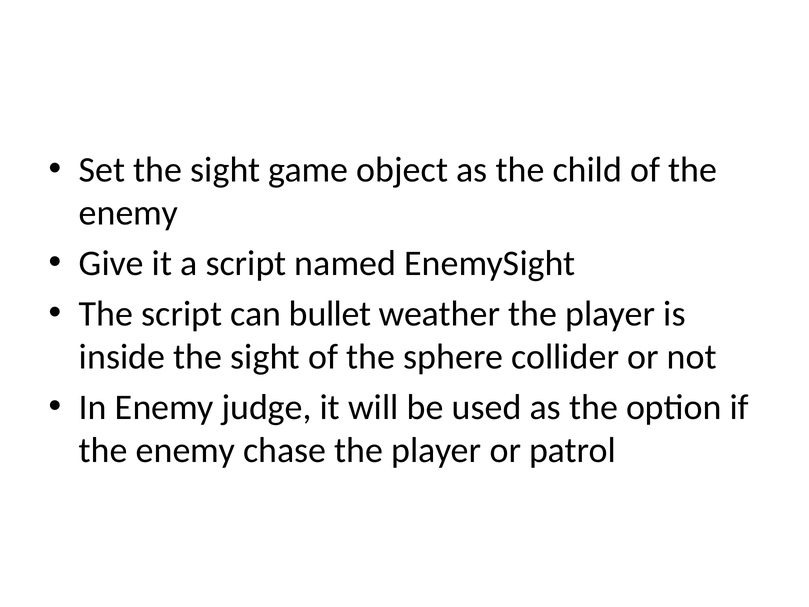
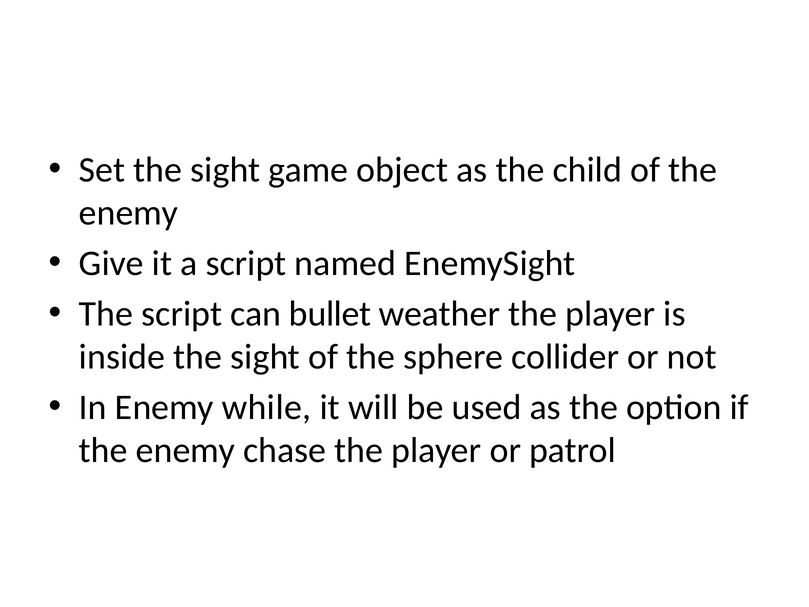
judge: judge -> while (266, 407)
